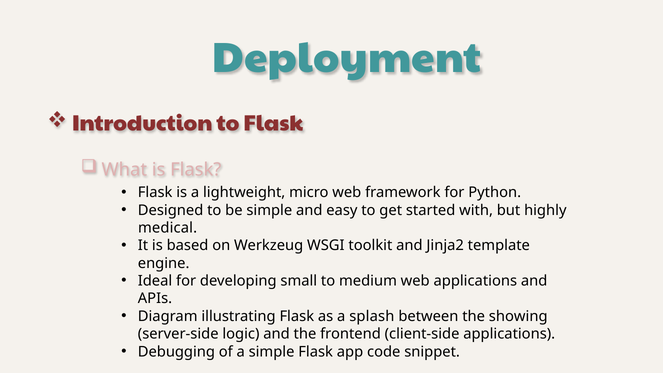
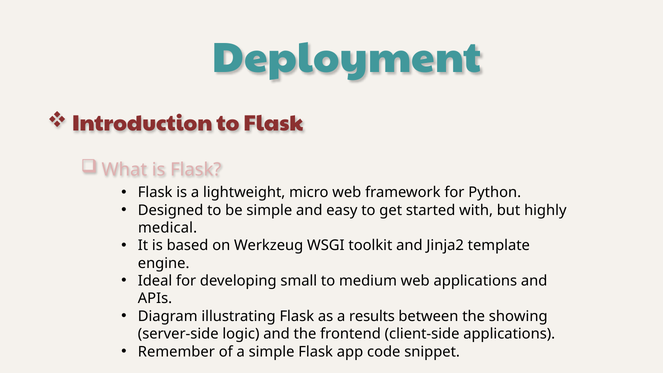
splash: splash -> results (372, 316)
Debugging: Debugging -> Remember (176, 352)
